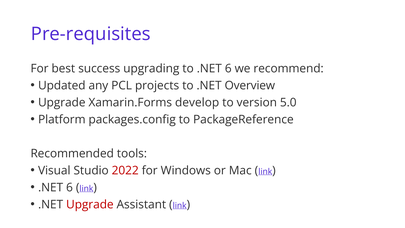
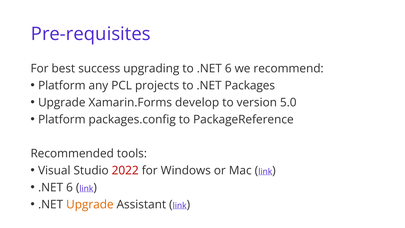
Updated: Updated -> Platform (62, 85)
Overview: Overview -> Packages (250, 85)
Upgrade colour: red -> orange (90, 204)
